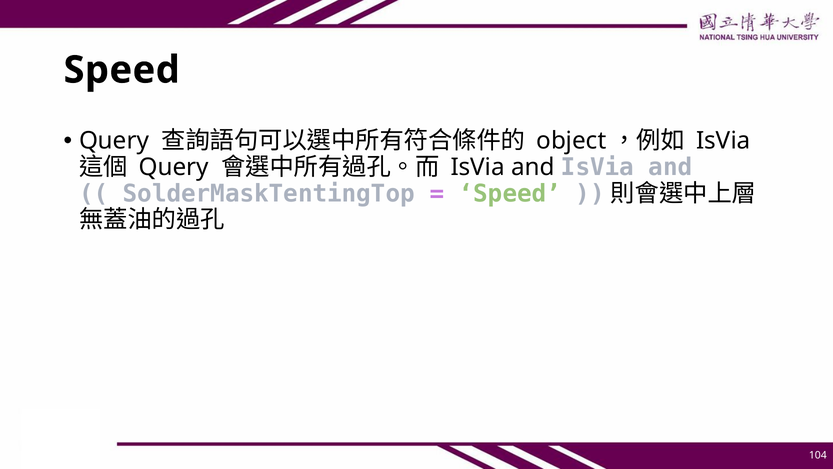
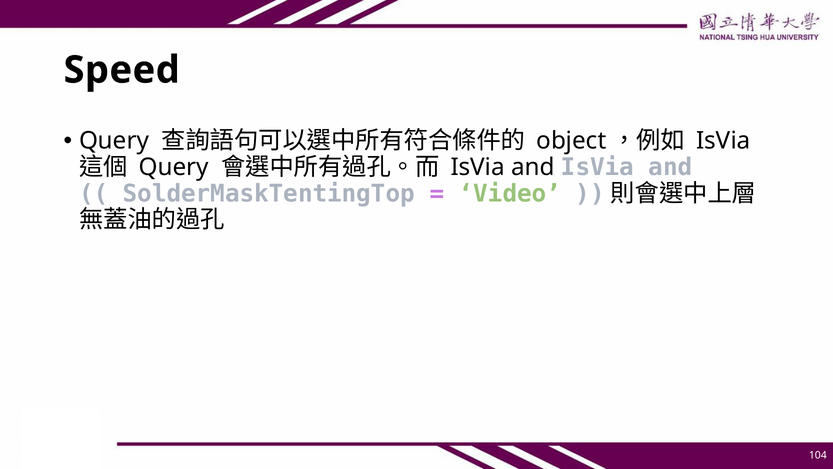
Speed: Speed -> Video (510, 193)
